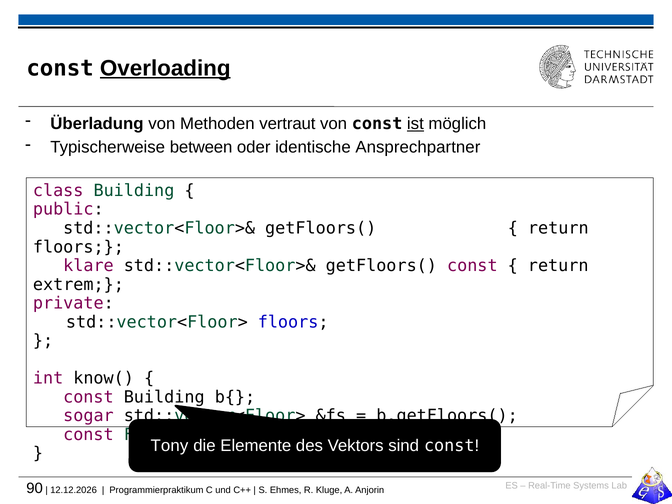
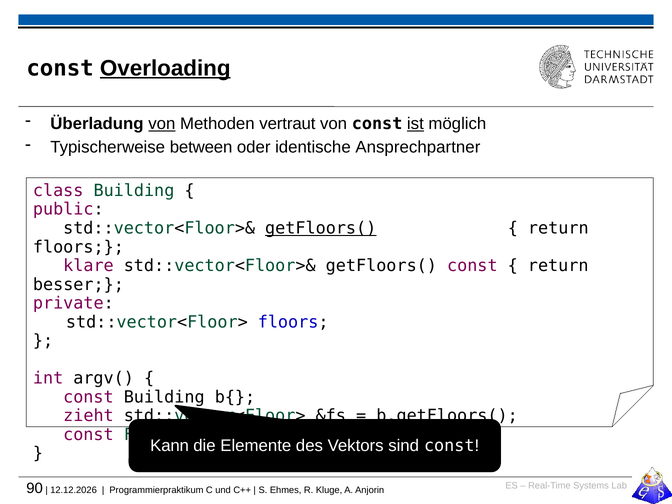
von underline: none -> present (162, 124)
getFloors( underline: none -> present (321, 228)
extrem: extrem -> besser (78, 284)
know(: know( -> argv( (104, 378)
sogar: sogar -> zieht (88, 416)
Tony: Tony -> Kann (170, 446)
